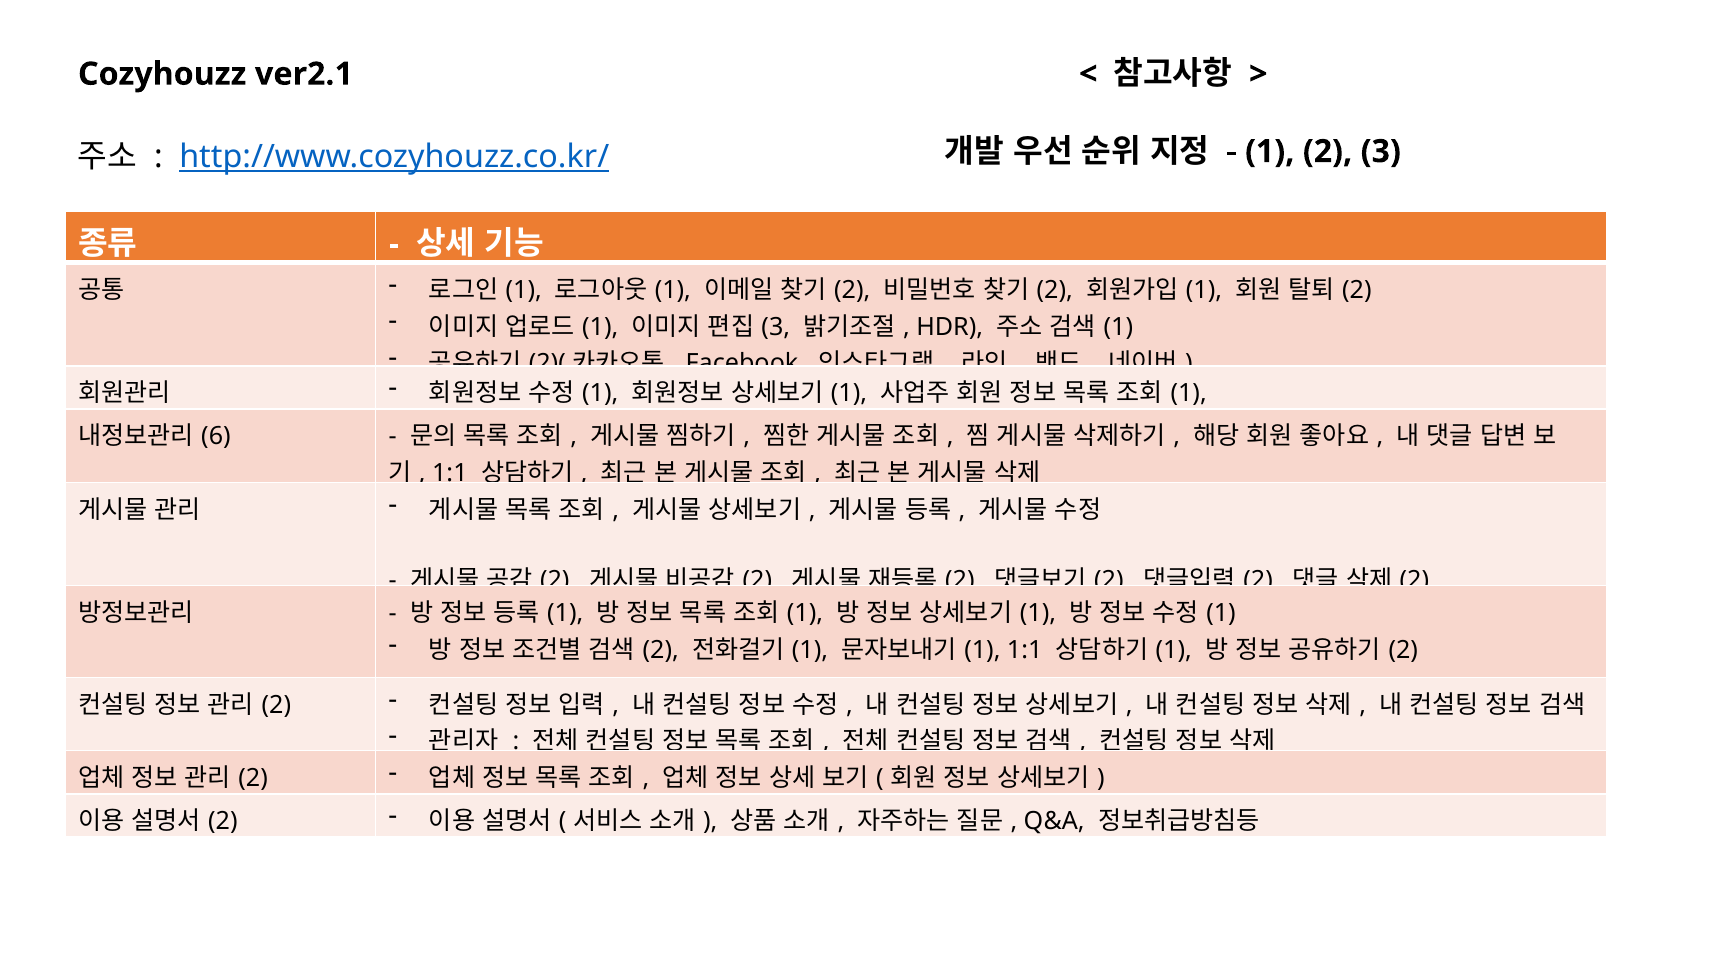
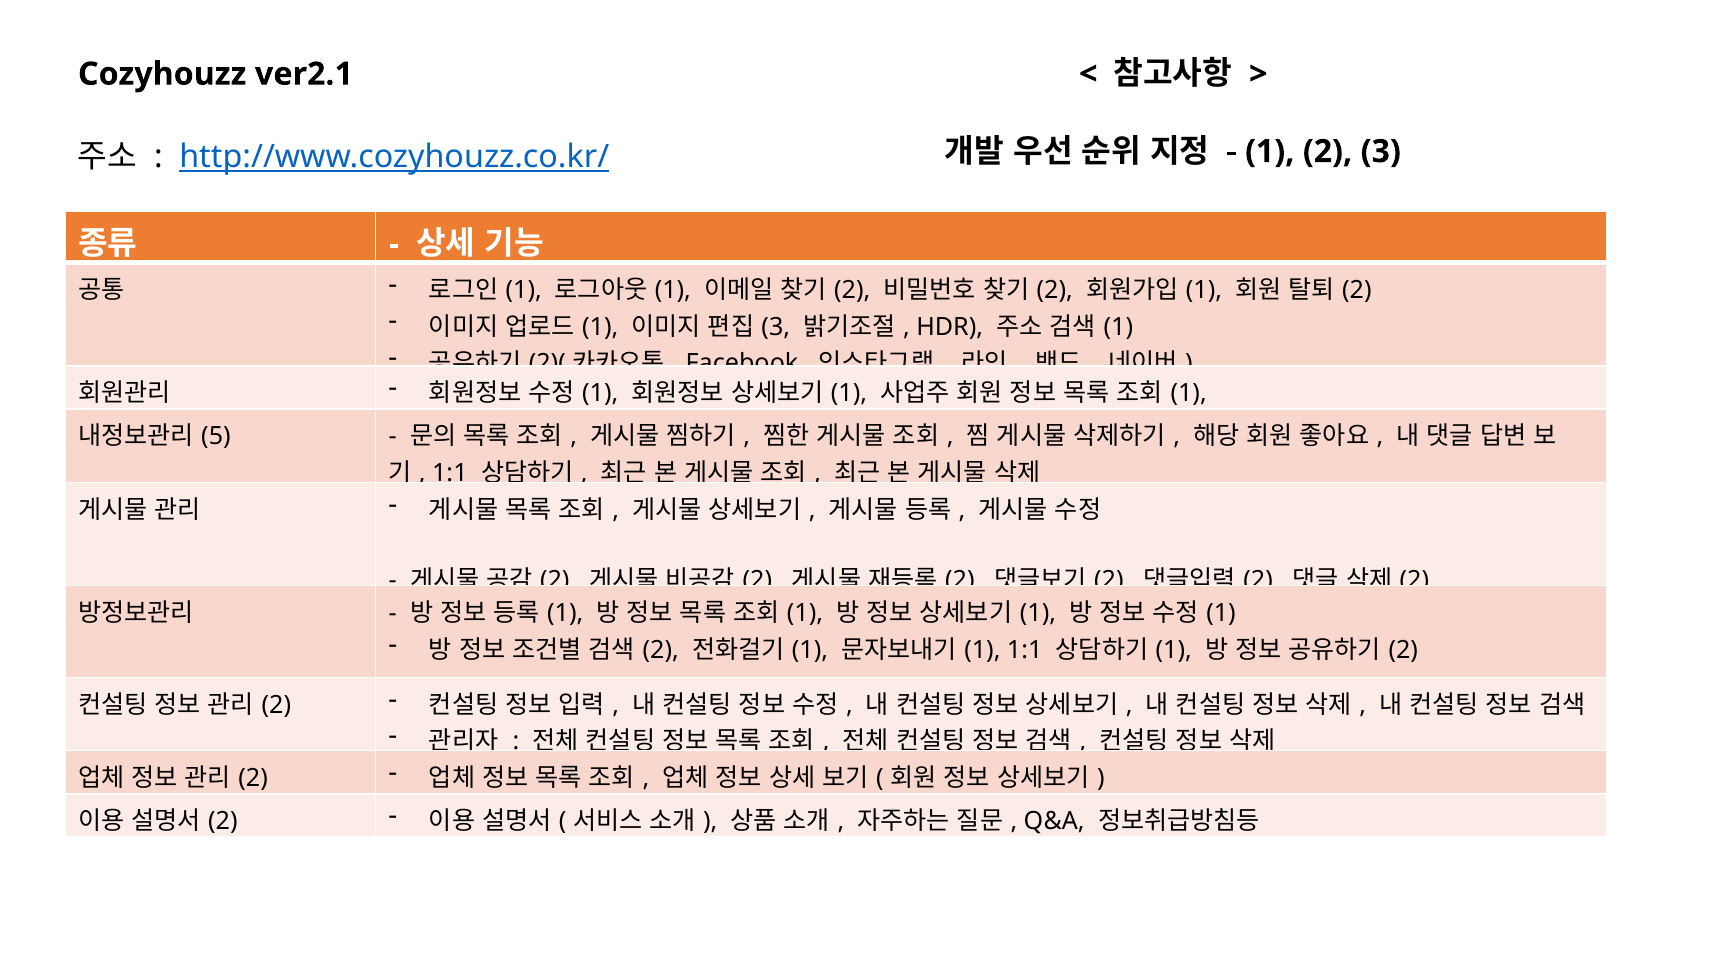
6: 6 -> 5 (216, 437)
